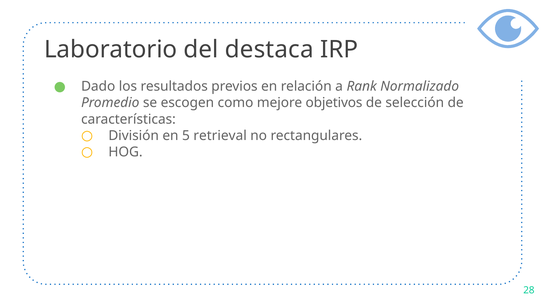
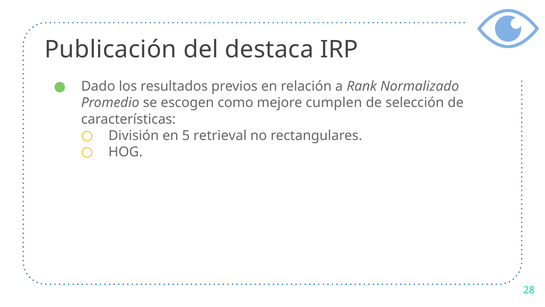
Laboratorio: Laboratorio -> Publicación (111, 49)
objetivos: objetivos -> cumplen (334, 103)
